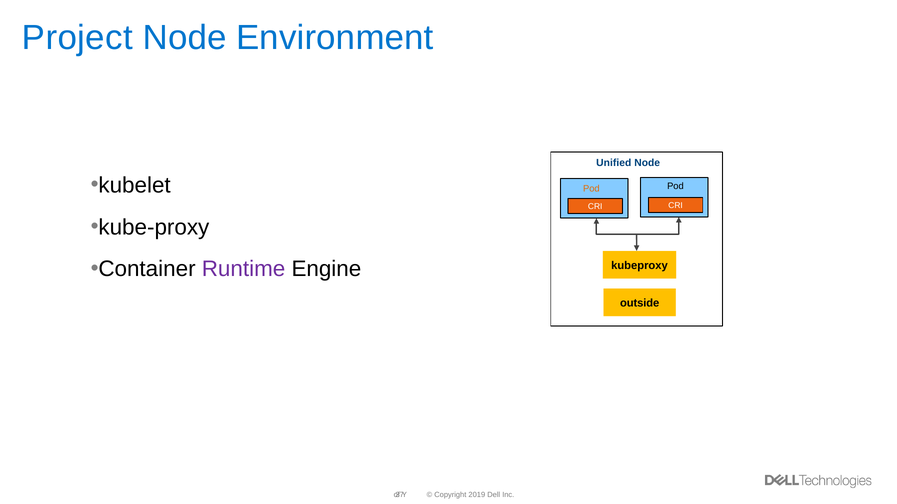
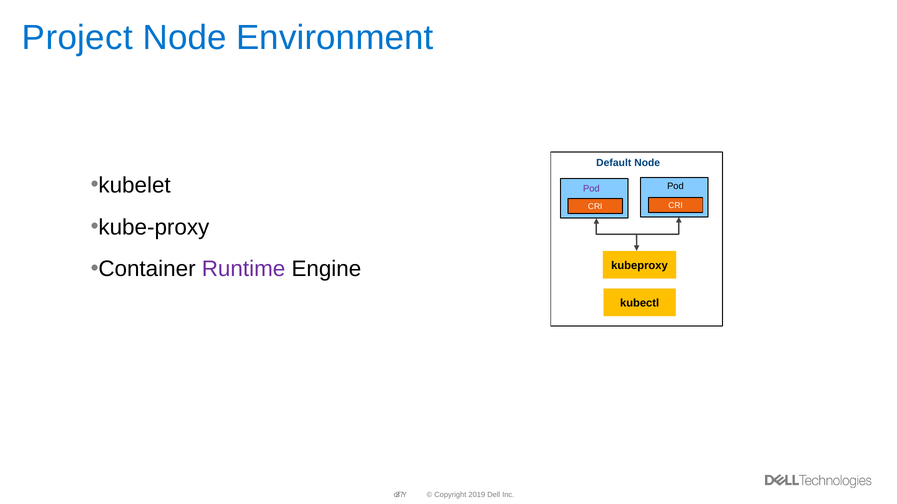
Unified: Unified -> Default (614, 163)
Pod colour: orange -> purple (591, 189)
outside: outside -> kubectl (640, 304)
